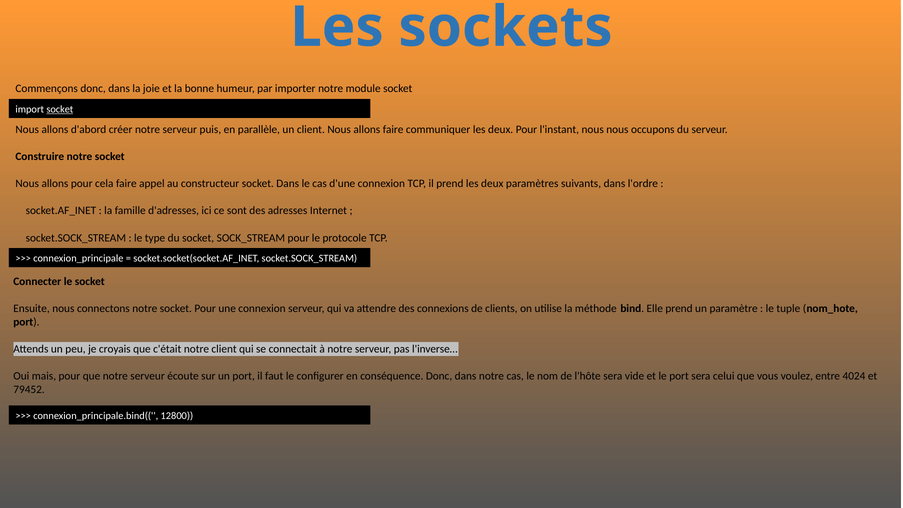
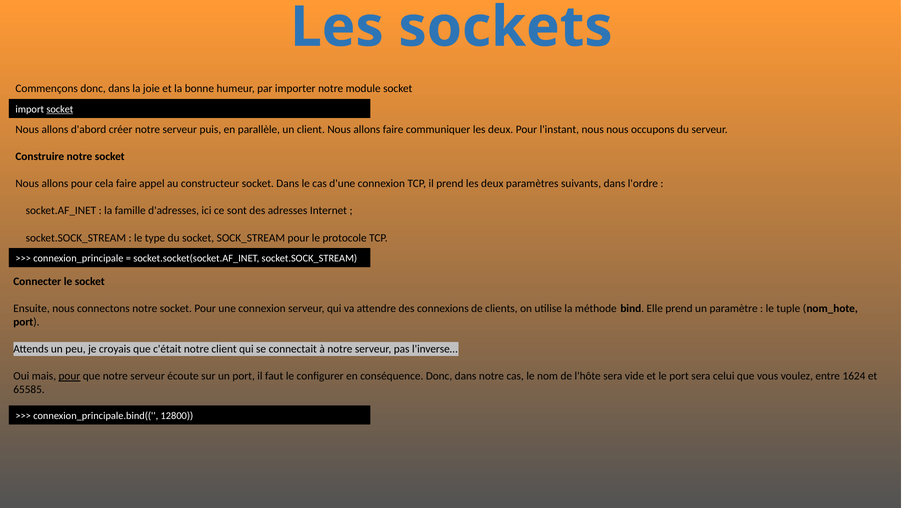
pour underline: none -> present (69, 376)
4024: 4024 -> 1624 (854, 376)
79452: 79452 -> 65585 (29, 390)
